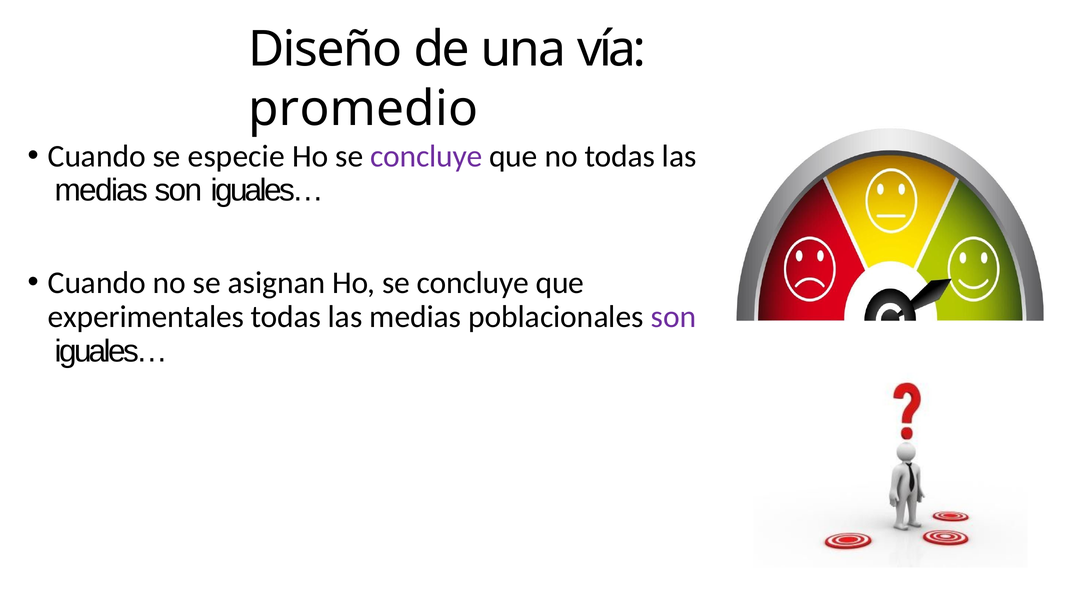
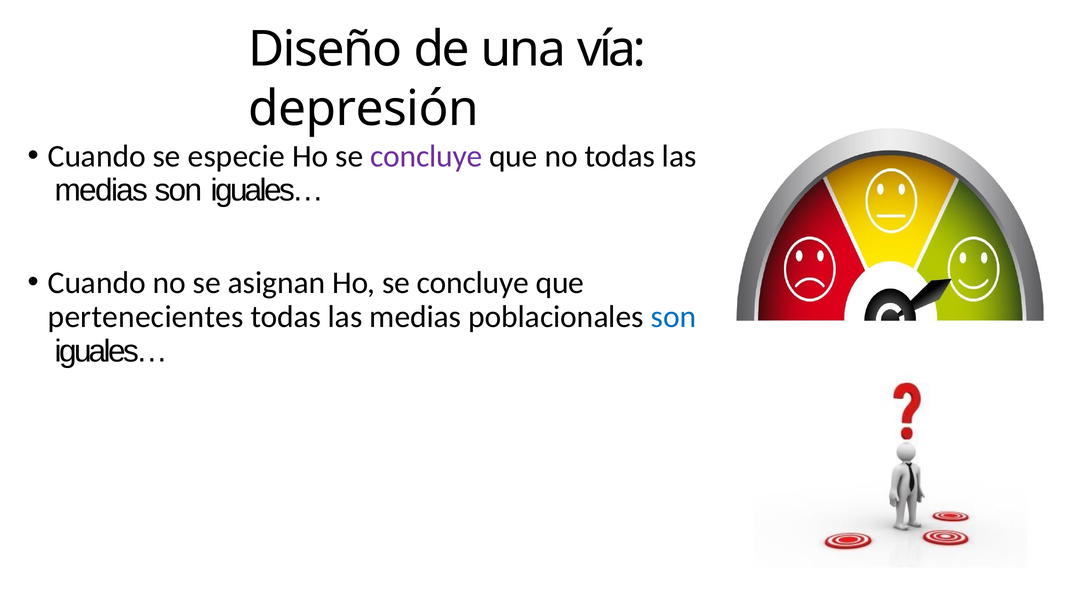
promedio: promedio -> depresión (364, 109)
experimentales: experimentales -> pertenecientes (146, 317)
son colour: purple -> blue (673, 317)
